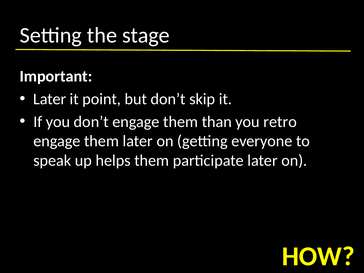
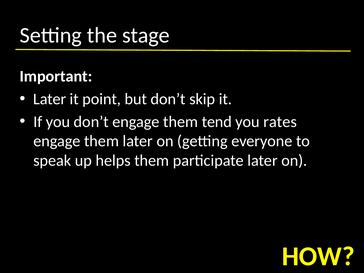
than: than -> tend (217, 122)
retro: retro -> rates (280, 122)
